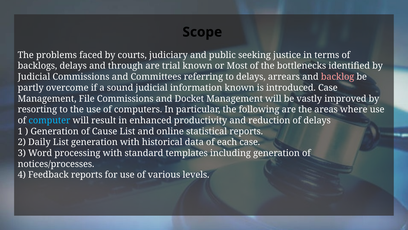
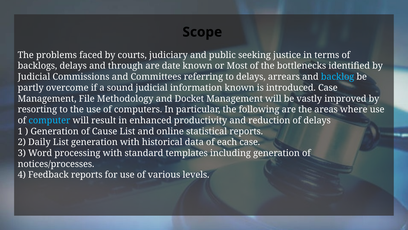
trial: trial -> date (171, 66)
backlog colour: pink -> light blue (338, 77)
File Commissions: Commissions -> Methodology (125, 98)
